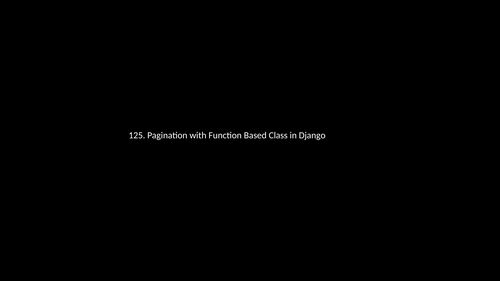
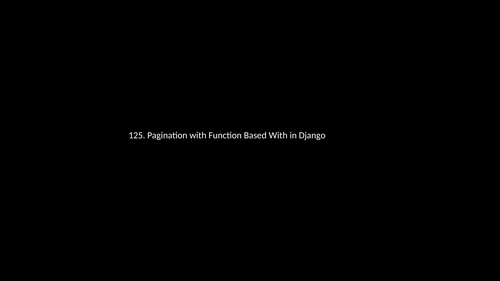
Based Class: Class -> With (278, 135)
